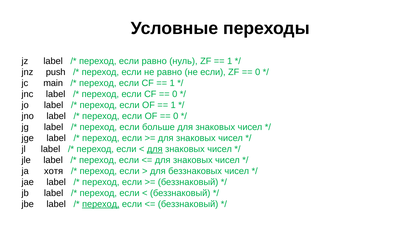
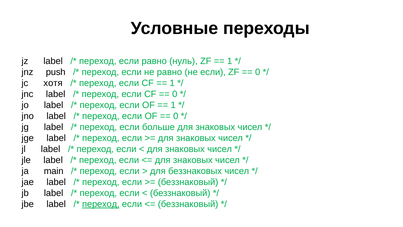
main: main -> хотя (53, 83)
для underline: present -> none (155, 149)
хотя: хотя -> main (54, 171)
